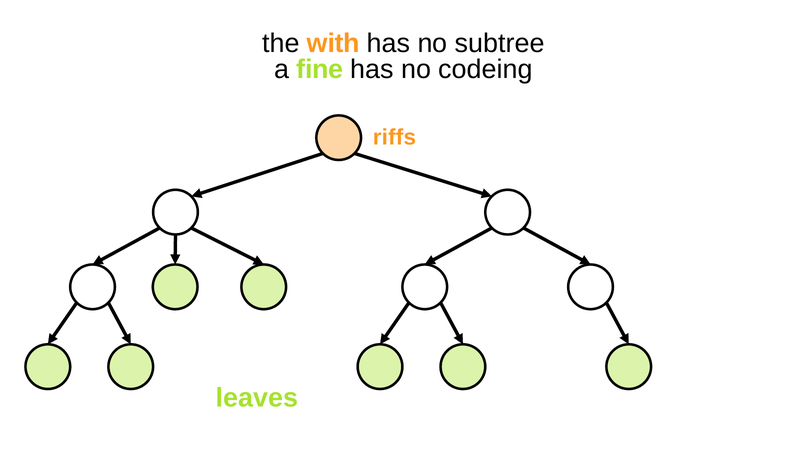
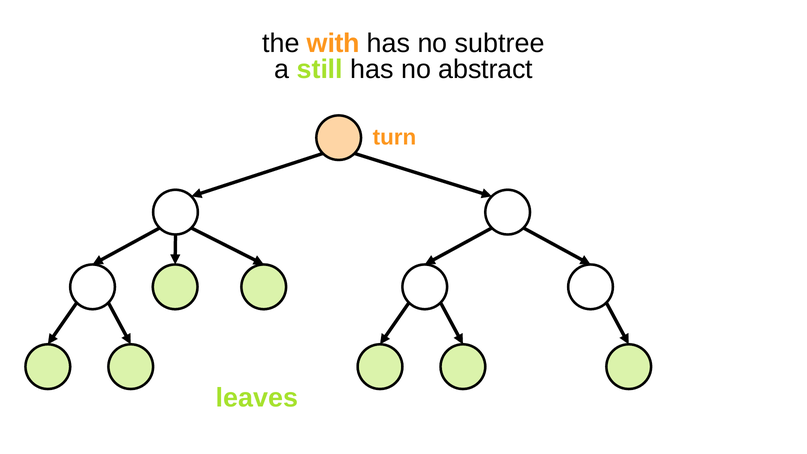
fine: fine -> still (320, 69)
codeing: codeing -> abstract (486, 69)
riffs: riffs -> turn (394, 137)
